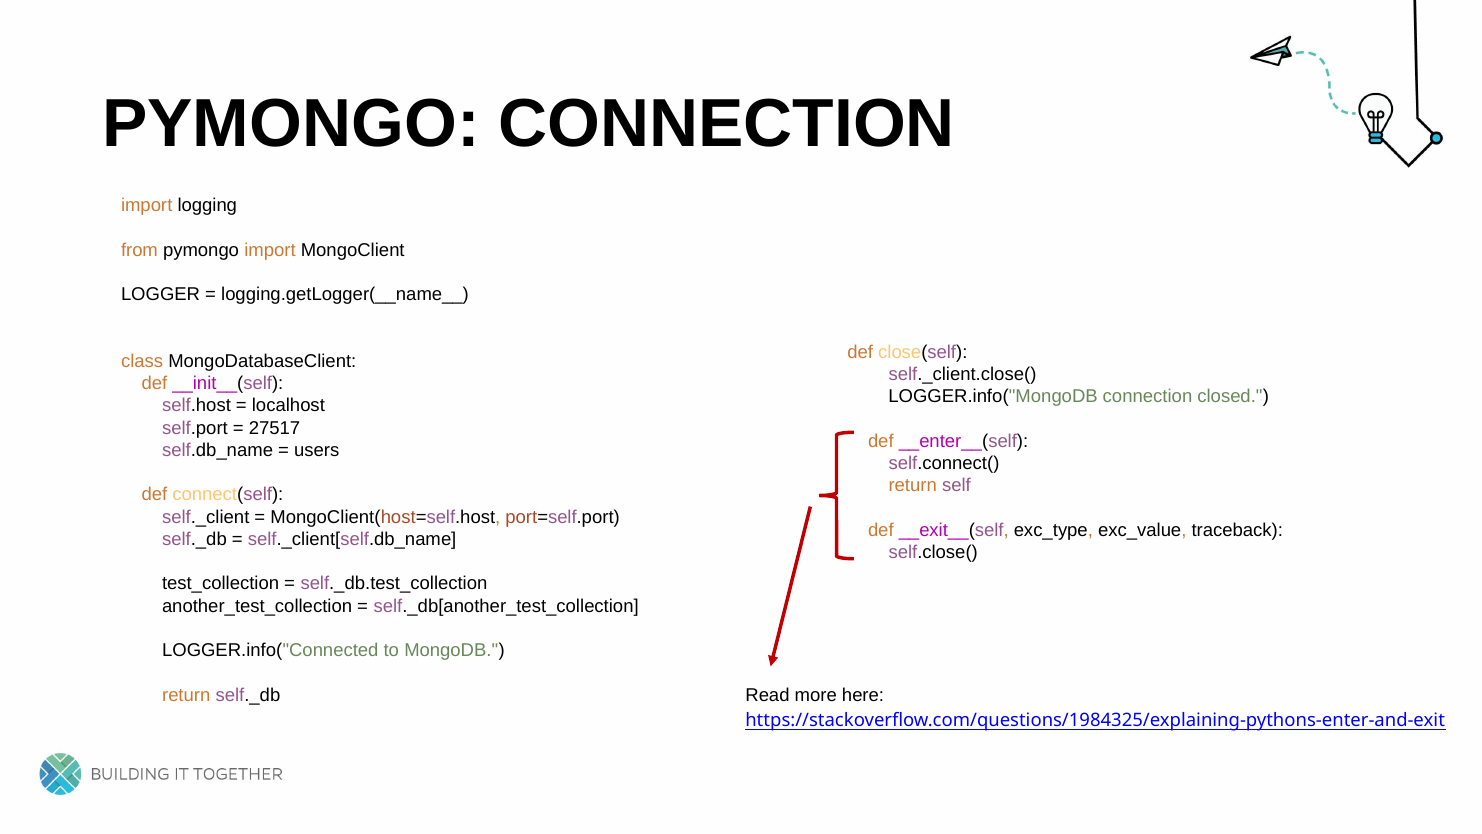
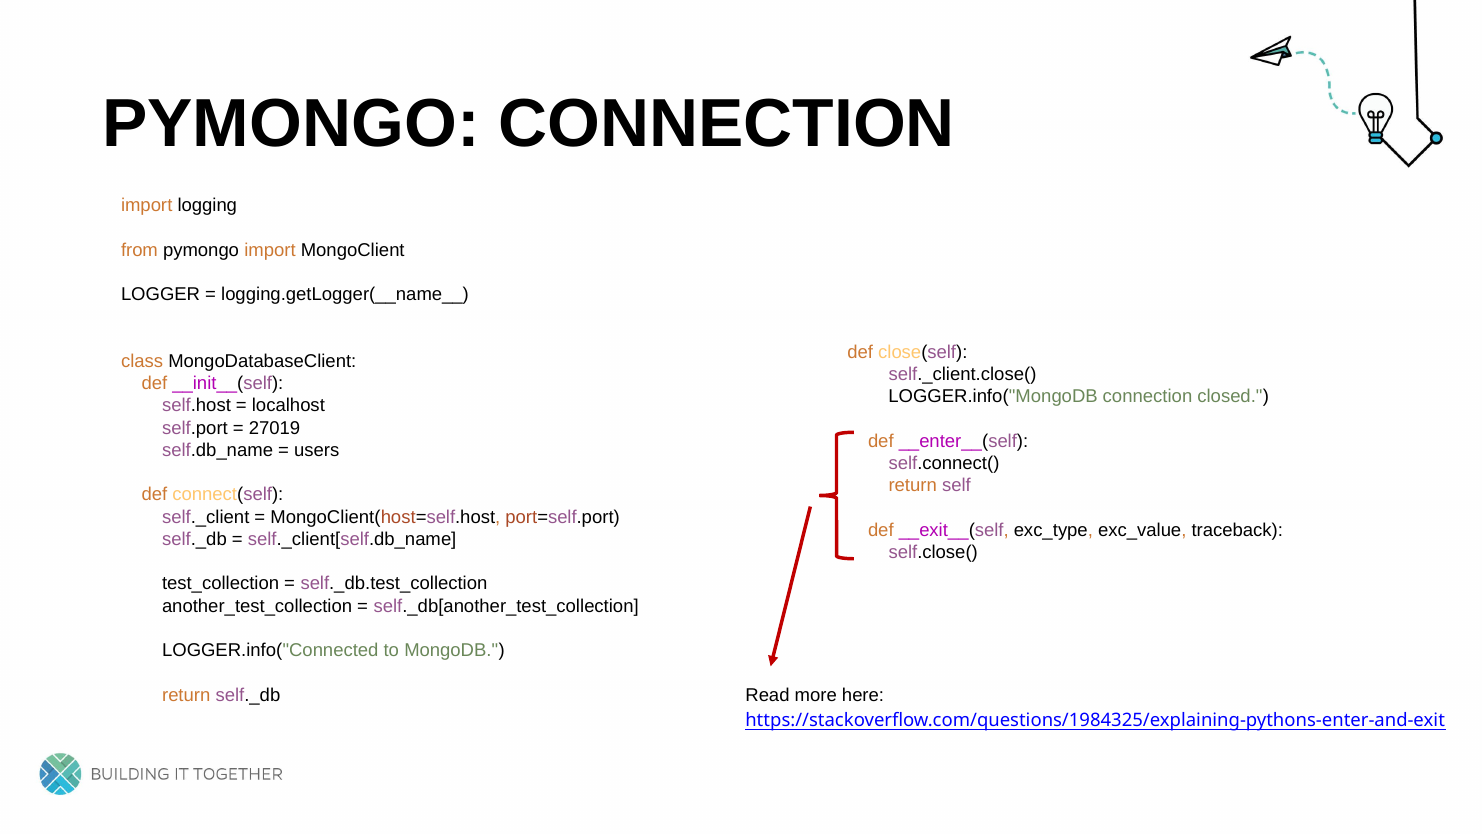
27517: 27517 -> 27019 (275, 428)
